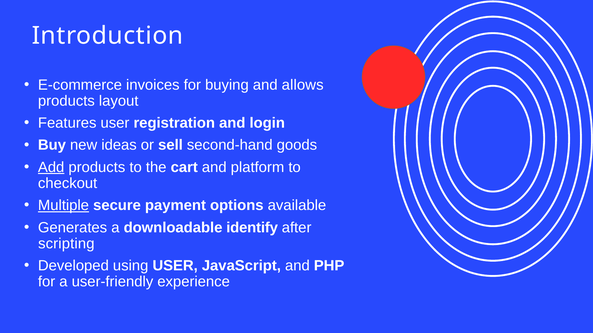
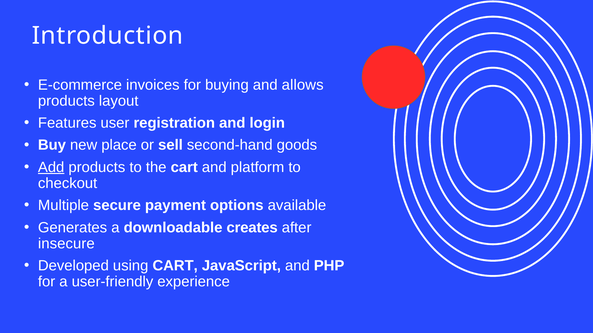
ideas: ideas -> place (119, 145)
Multiple underline: present -> none (63, 206)
identify: identify -> creates (252, 228)
scripting: scripting -> insecure (66, 244)
using USER: USER -> CART (175, 266)
